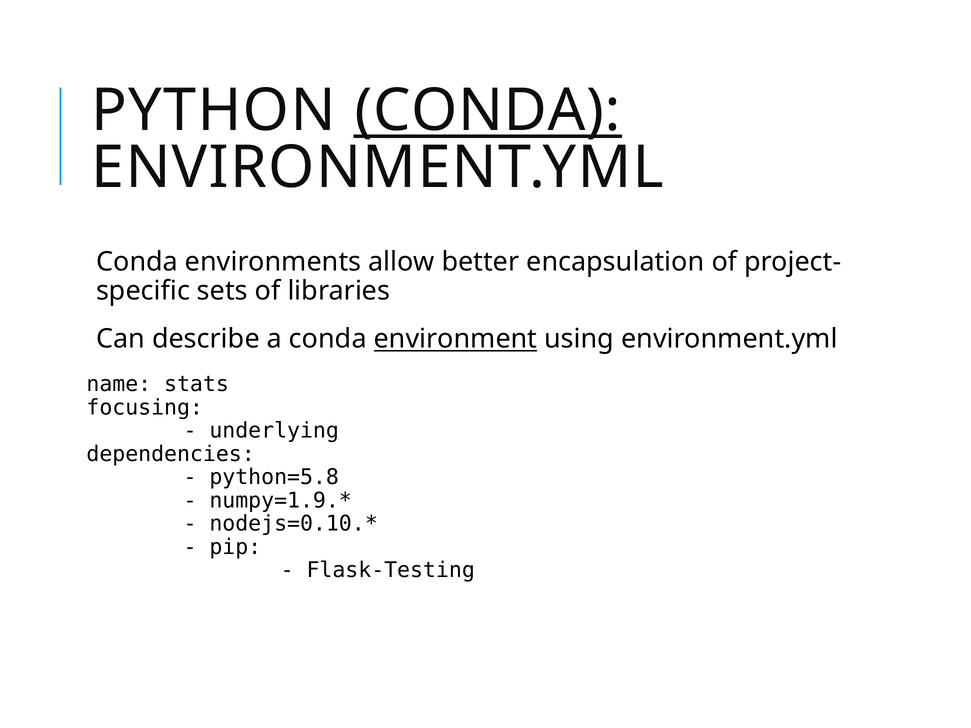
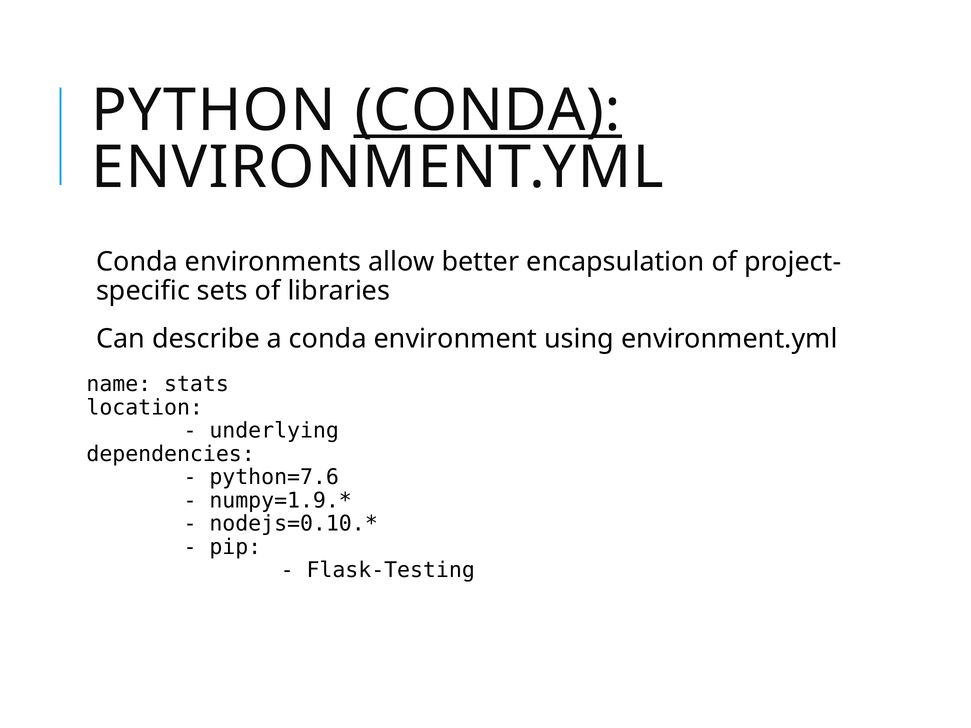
environment underline: present -> none (455, 339)
focusing: focusing -> location (145, 408)
python=5.8: python=5.8 -> python=7.6 (274, 477)
